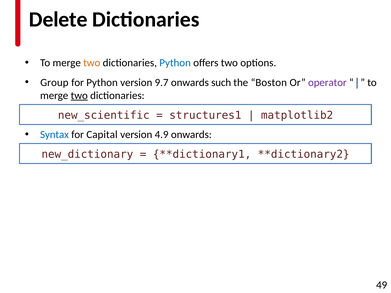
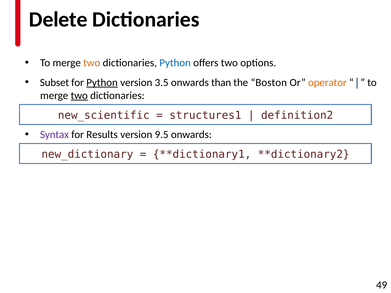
Group: Group -> Subset (54, 83)
Python underline: none -> present (102, 83)
9.7: 9.7 -> 3.5 (162, 83)
such: such -> than (221, 83)
operator colour: purple -> orange (327, 83)
matplotlib2: matplotlib2 -> definition2 (297, 115)
Syntax colour: blue -> purple (54, 135)
Capital: Capital -> Results (102, 135)
4.9: 4.9 -> 9.5 (162, 135)
